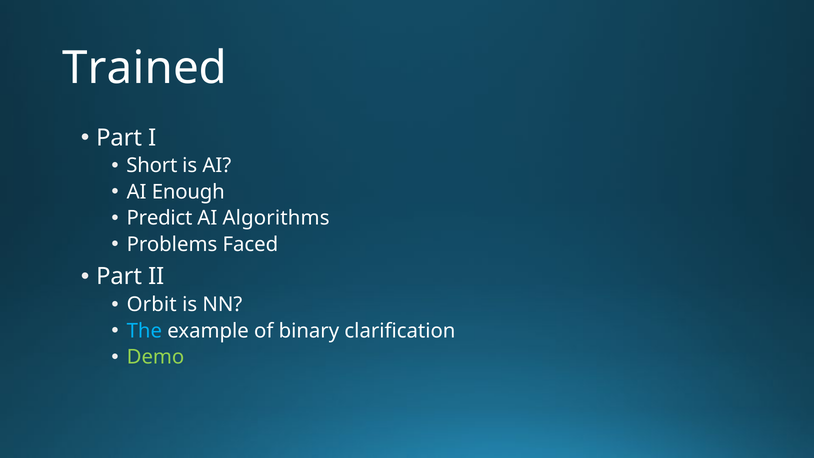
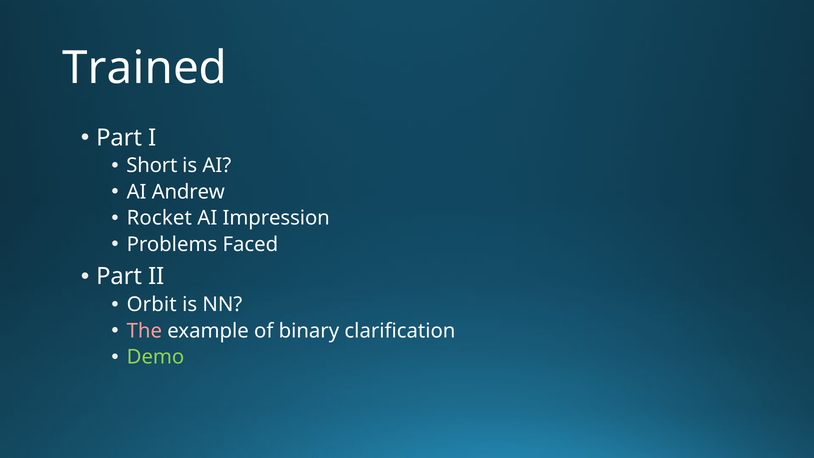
Enough: Enough -> Andrew (188, 192)
Predict: Predict -> Rocket (159, 218)
Algorithms: Algorithms -> Impression (276, 218)
The colour: light blue -> pink (144, 331)
